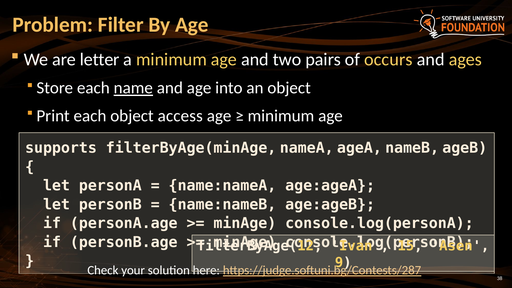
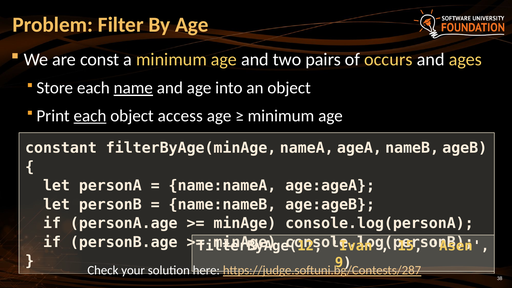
letter: letter -> const (100, 60)
each underline: none -> present (90, 116)
supports: supports -> constant (61, 148)
